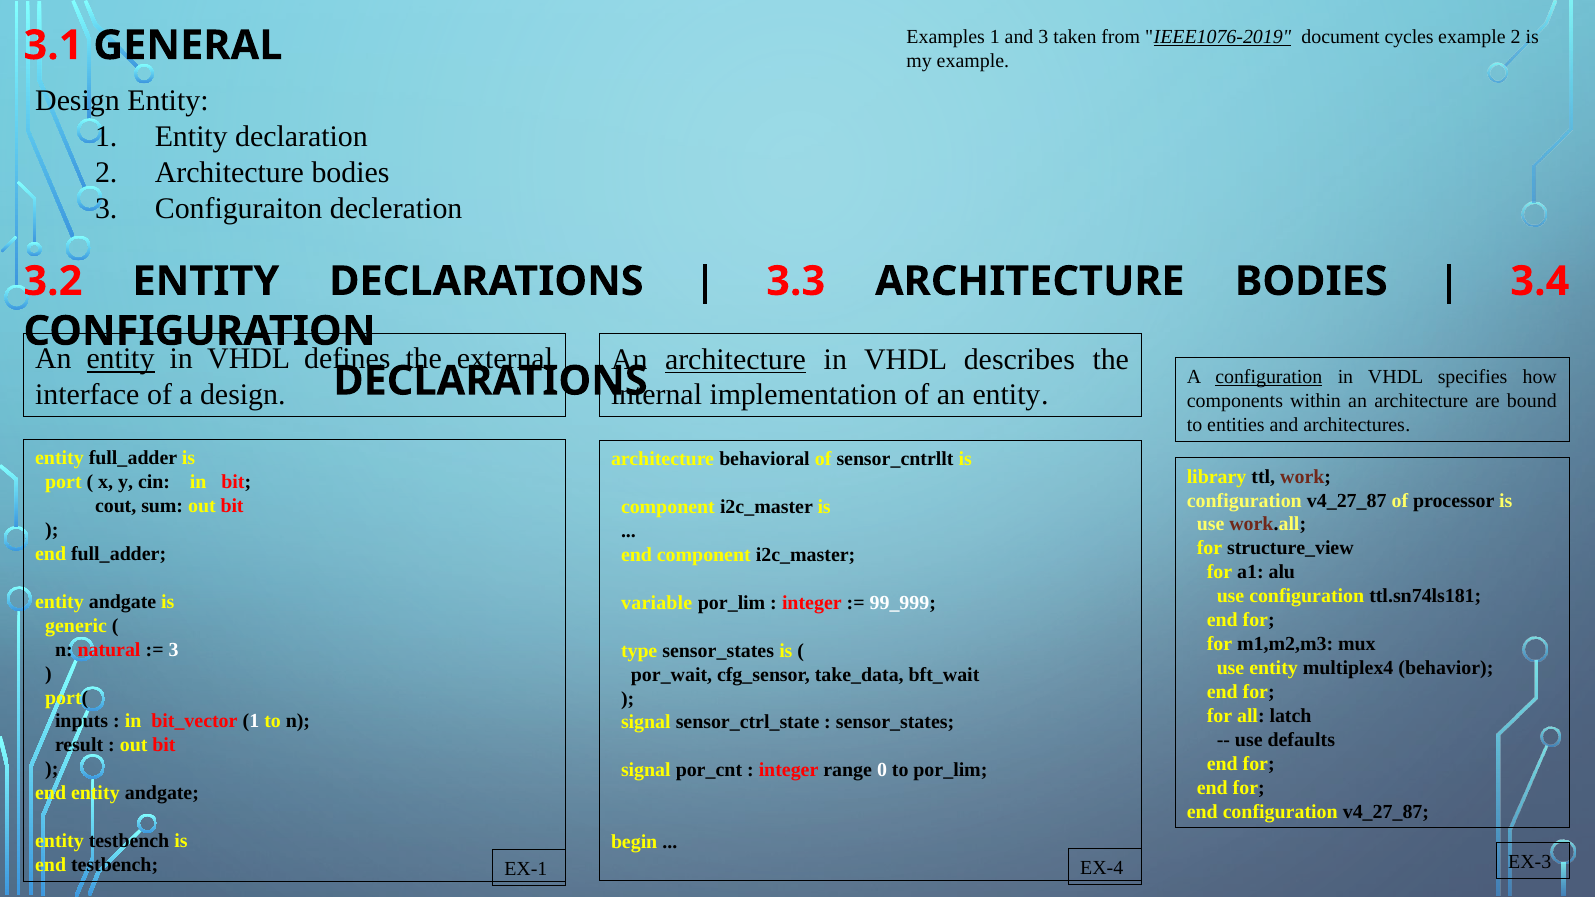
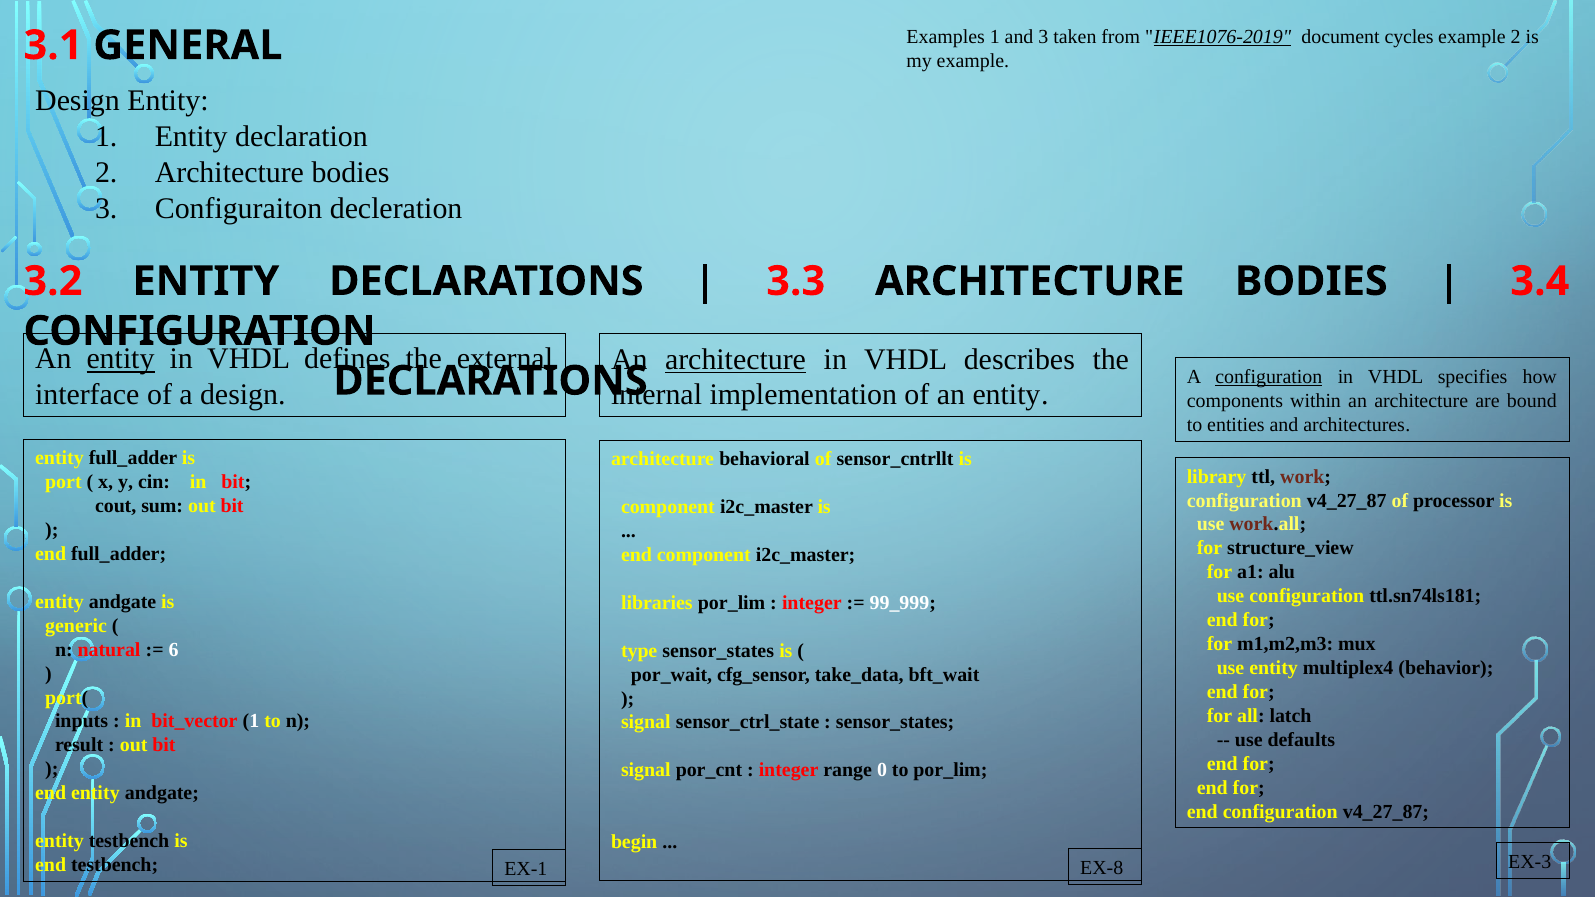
variable: variable -> libraries (657, 603)
3: 3 -> 6 (174, 650)
EX-4: EX-4 -> EX-8 (1102, 868)
